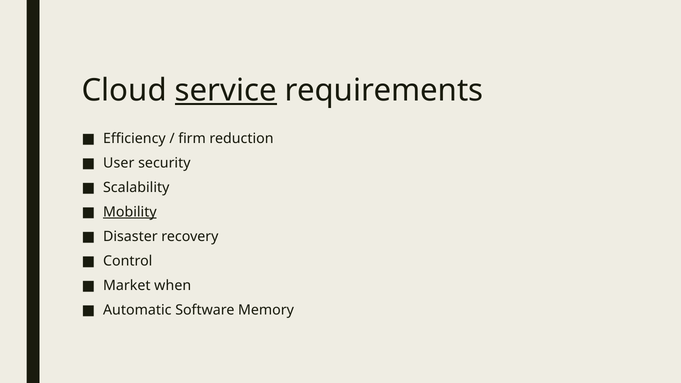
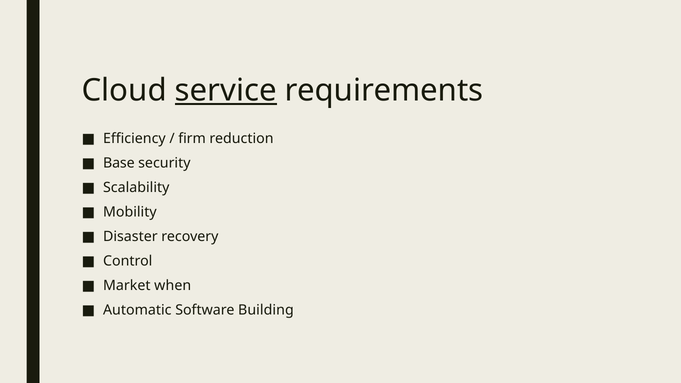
User: User -> Base (119, 163)
Mobility underline: present -> none (130, 212)
Memory: Memory -> Building (266, 310)
